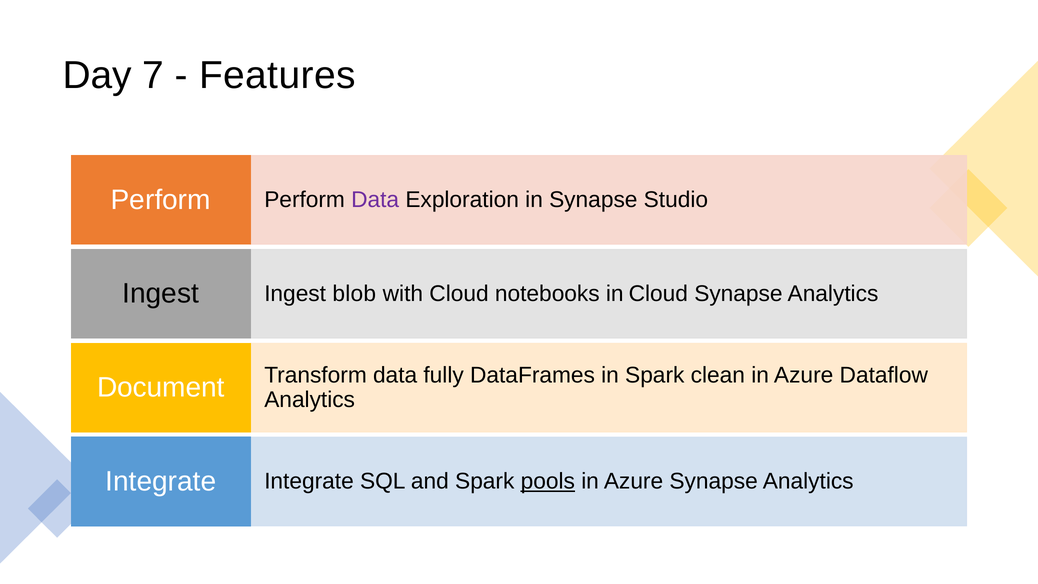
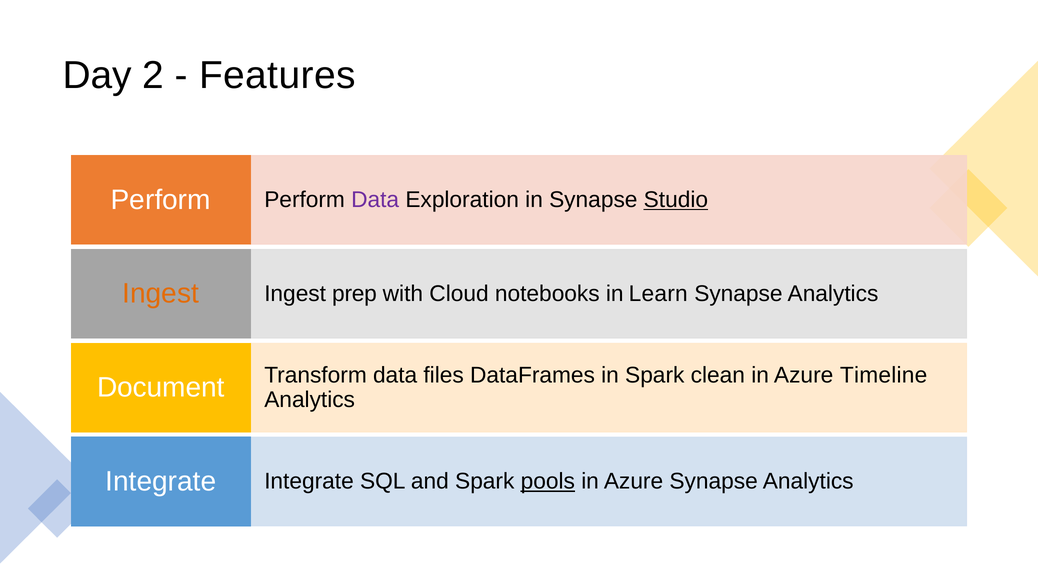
7: 7 -> 2 (153, 75)
Studio underline: none -> present (676, 200)
Ingest colour: black -> orange (161, 294)
blob: blob -> prep (354, 294)
in Cloud: Cloud -> Learn (658, 294)
fully: fully -> files (444, 375)
Dataflow: Dataflow -> Timeline (884, 375)
